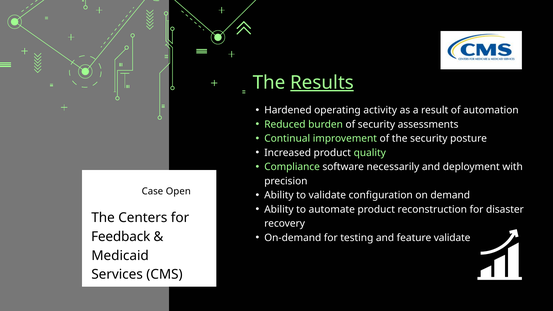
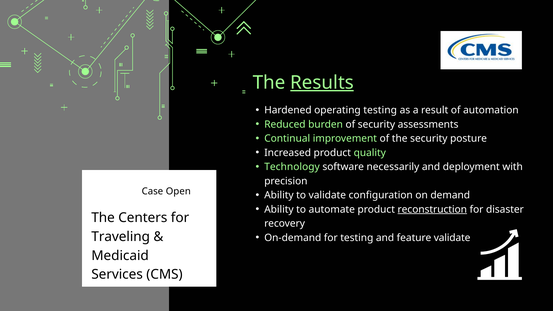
operating activity: activity -> testing (380, 110)
Compliance: Compliance -> Technology (292, 167)
reconstruction underline: none -> present (432, 209)
Feedback: Feedback -> Traveling (121, 237)
